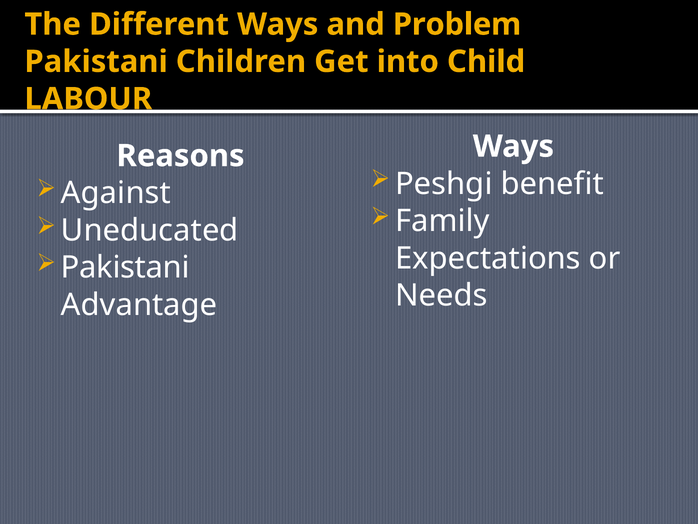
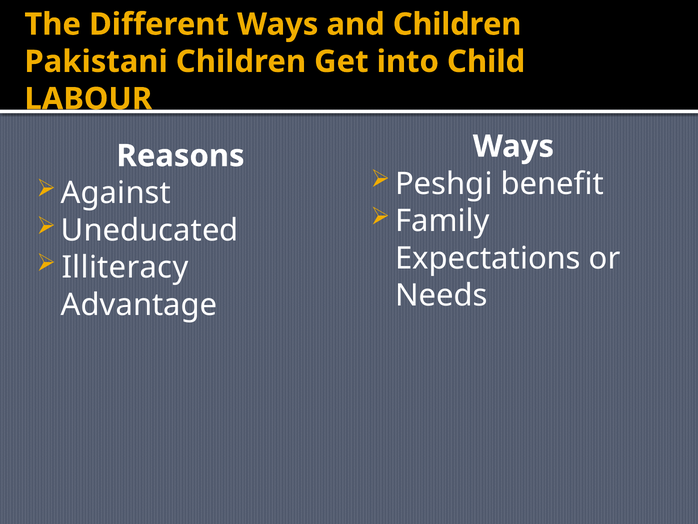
and Problem: Problem -> Children (457, 24)
Pakistani: Pakistani -> Illiteracy (125, 267)
